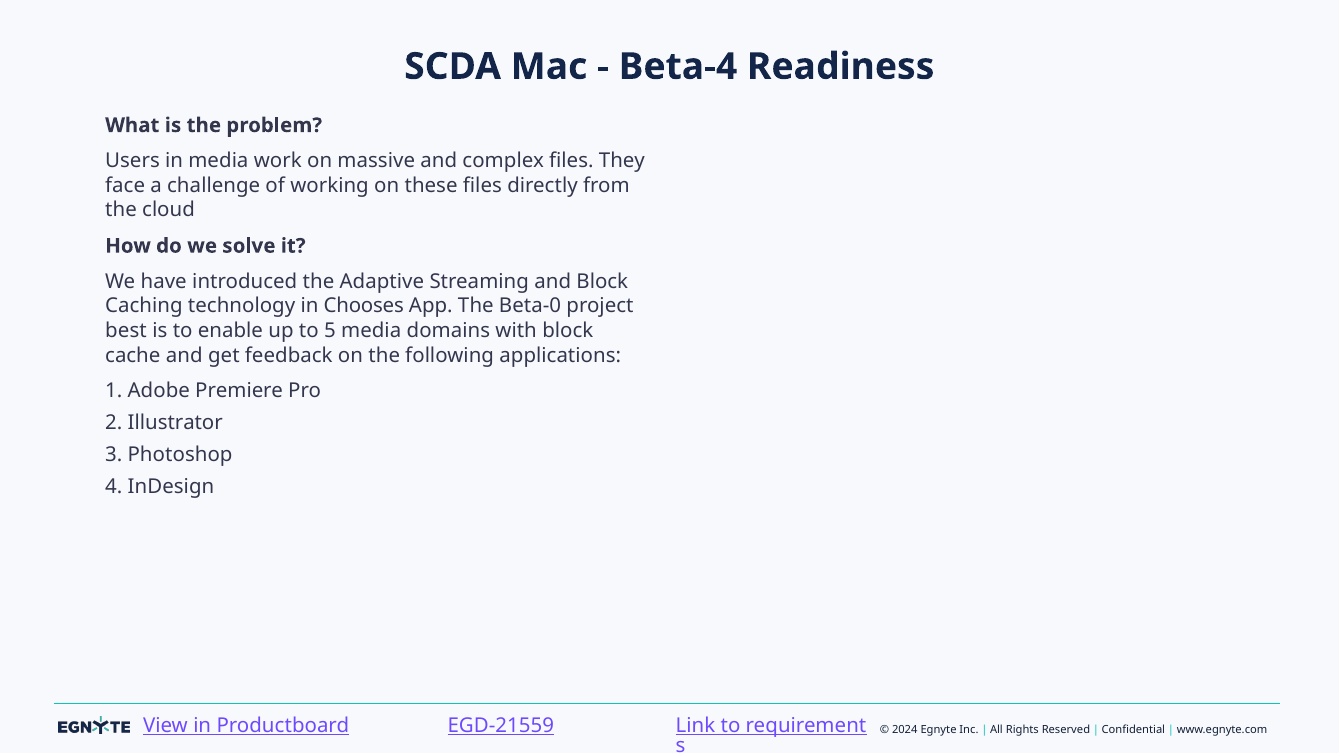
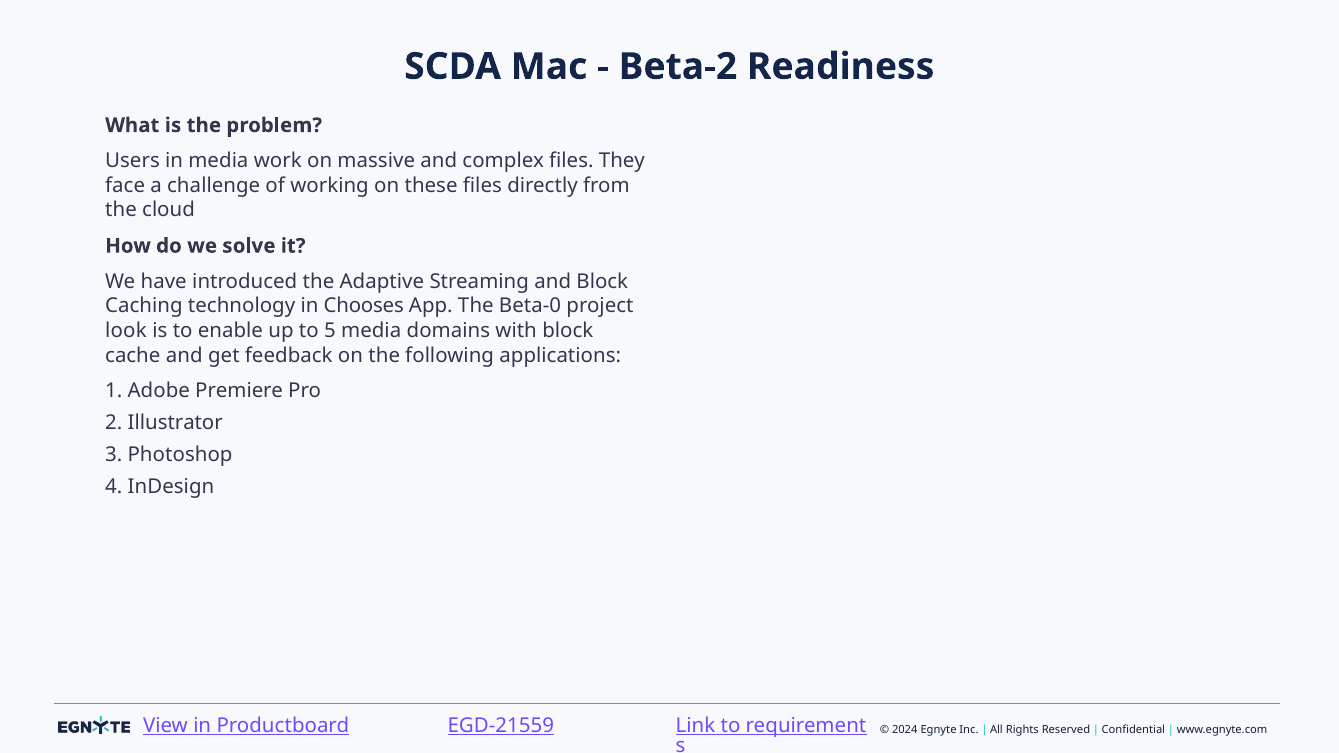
Beta-4: Beta-4 -> Beta-2 (678, 67)
best: best -> look (126, 331)
